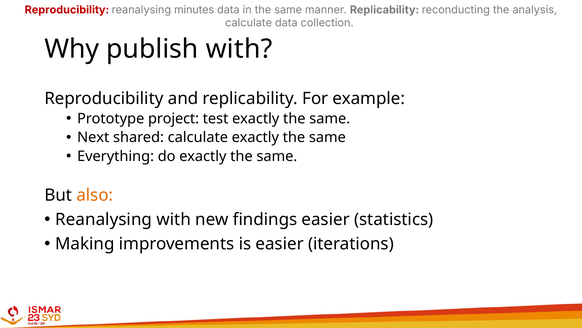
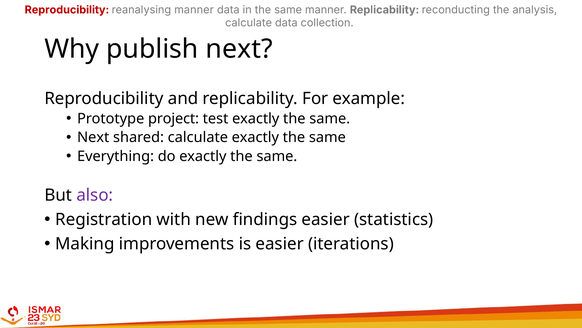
reanalysing minutes: minutes -> manner (194, 10)
publish with: with -> next (239, 49)
also colour: orange -> purple (95, 195)
Reanalysing: Reanalysing -> Registration (104, 219)
